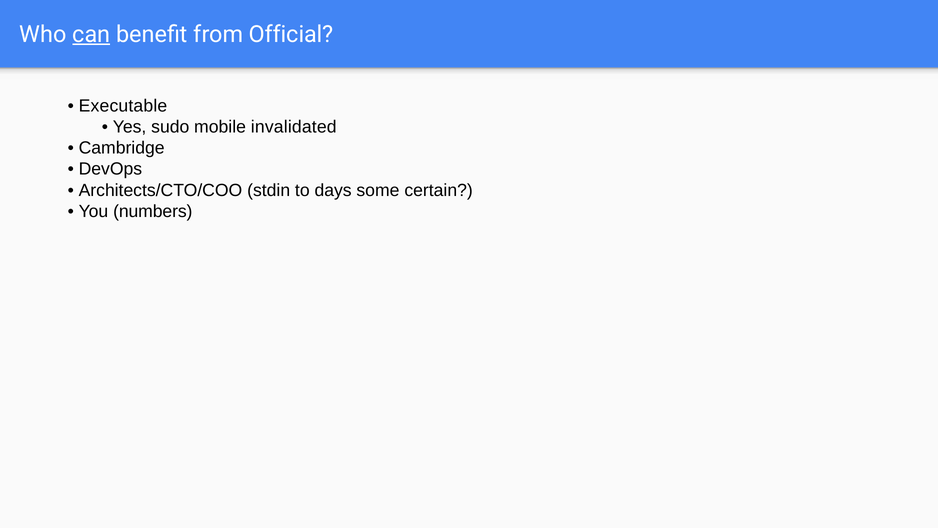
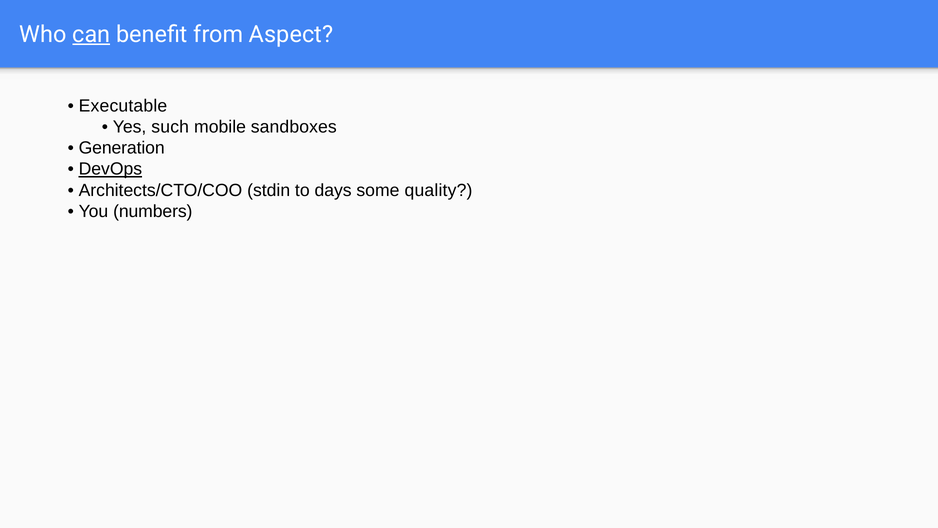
Official: Official -> Aspect (291, 34)
sudo: sudo -> such (170, 127)
invalidated: invalidated -> sandboxes (294, 127)
Cambridge: Cambridge -> Generation (122, 148)
DevOps underline: none -> present (110, 169)
certain: certain -> quality (439, 190)
